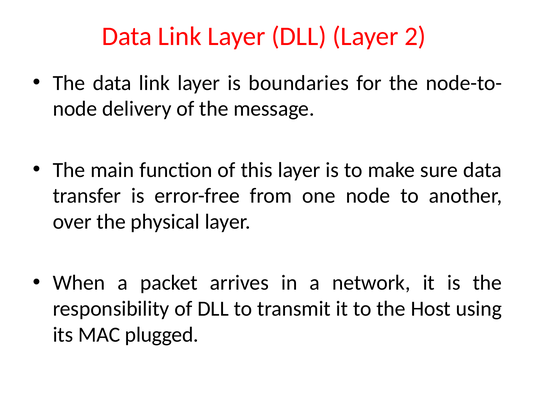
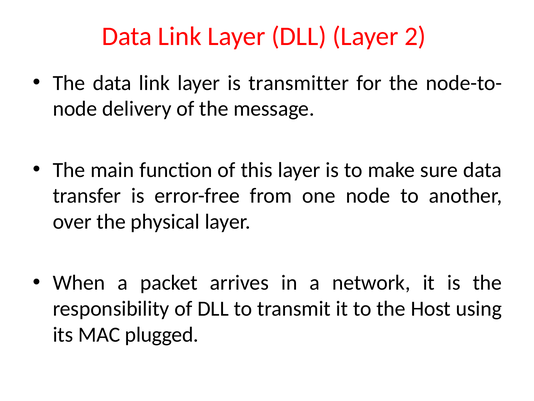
boundaries: boundaries -> transmitter (299, 83)
